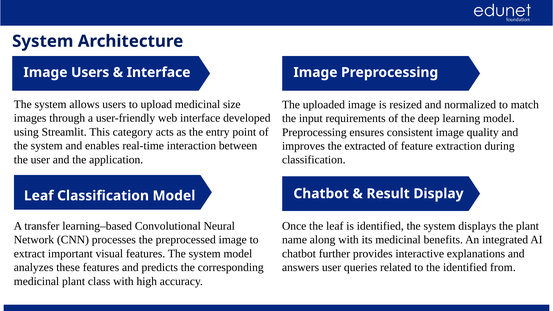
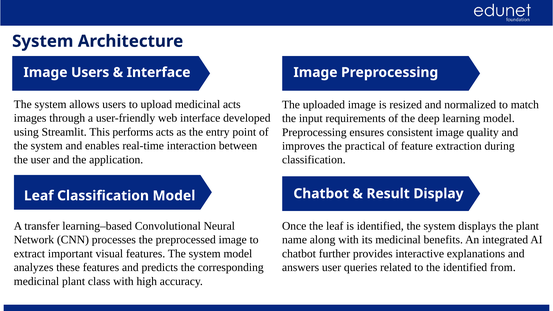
medicinal size: size -> acts (232, 104)
category: category -> performs (133, 132)
extracted: extracted -> practical (365, 146)
